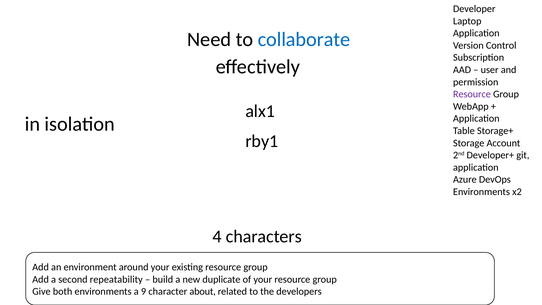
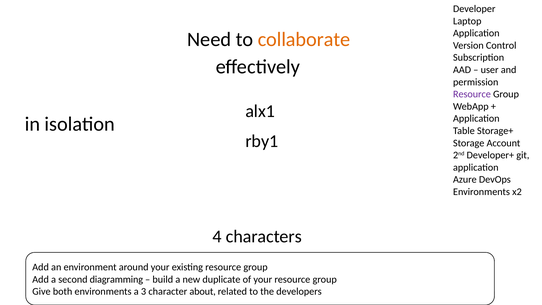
collaborate colour: blue -> orange (304, 39)
repeatability: repeatability -> diagramming (116, 279)
9: 9 -> 3 (144, 291)
